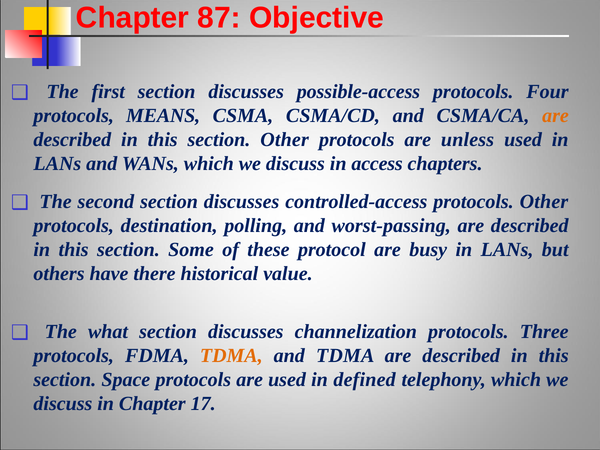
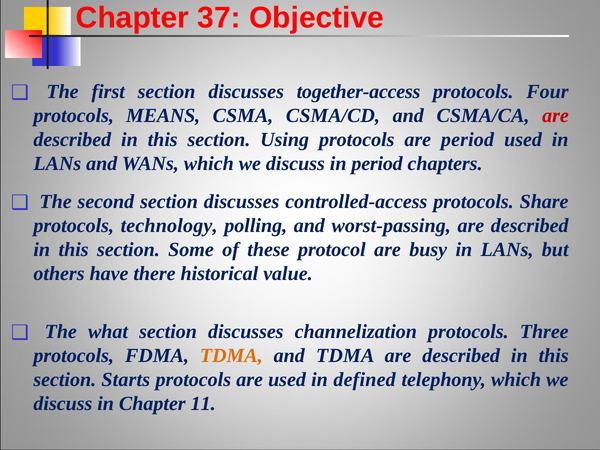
87: 87 -> 37 (219, 18)
possible-access: possible-access -> together-access (359, 91)
are colour: orange -> red (555, 115)
section Other: Other -> Using (285, 139)
are unless: unless -> period (468, 139)
in access: access -> period (377, 163)
protocols Other: Other -> Share (544, 201)
destination: destination -> technology (169, 225)
Space: Space -> Starts (126, 379)
17: 17 -> 11 (203, 403)
